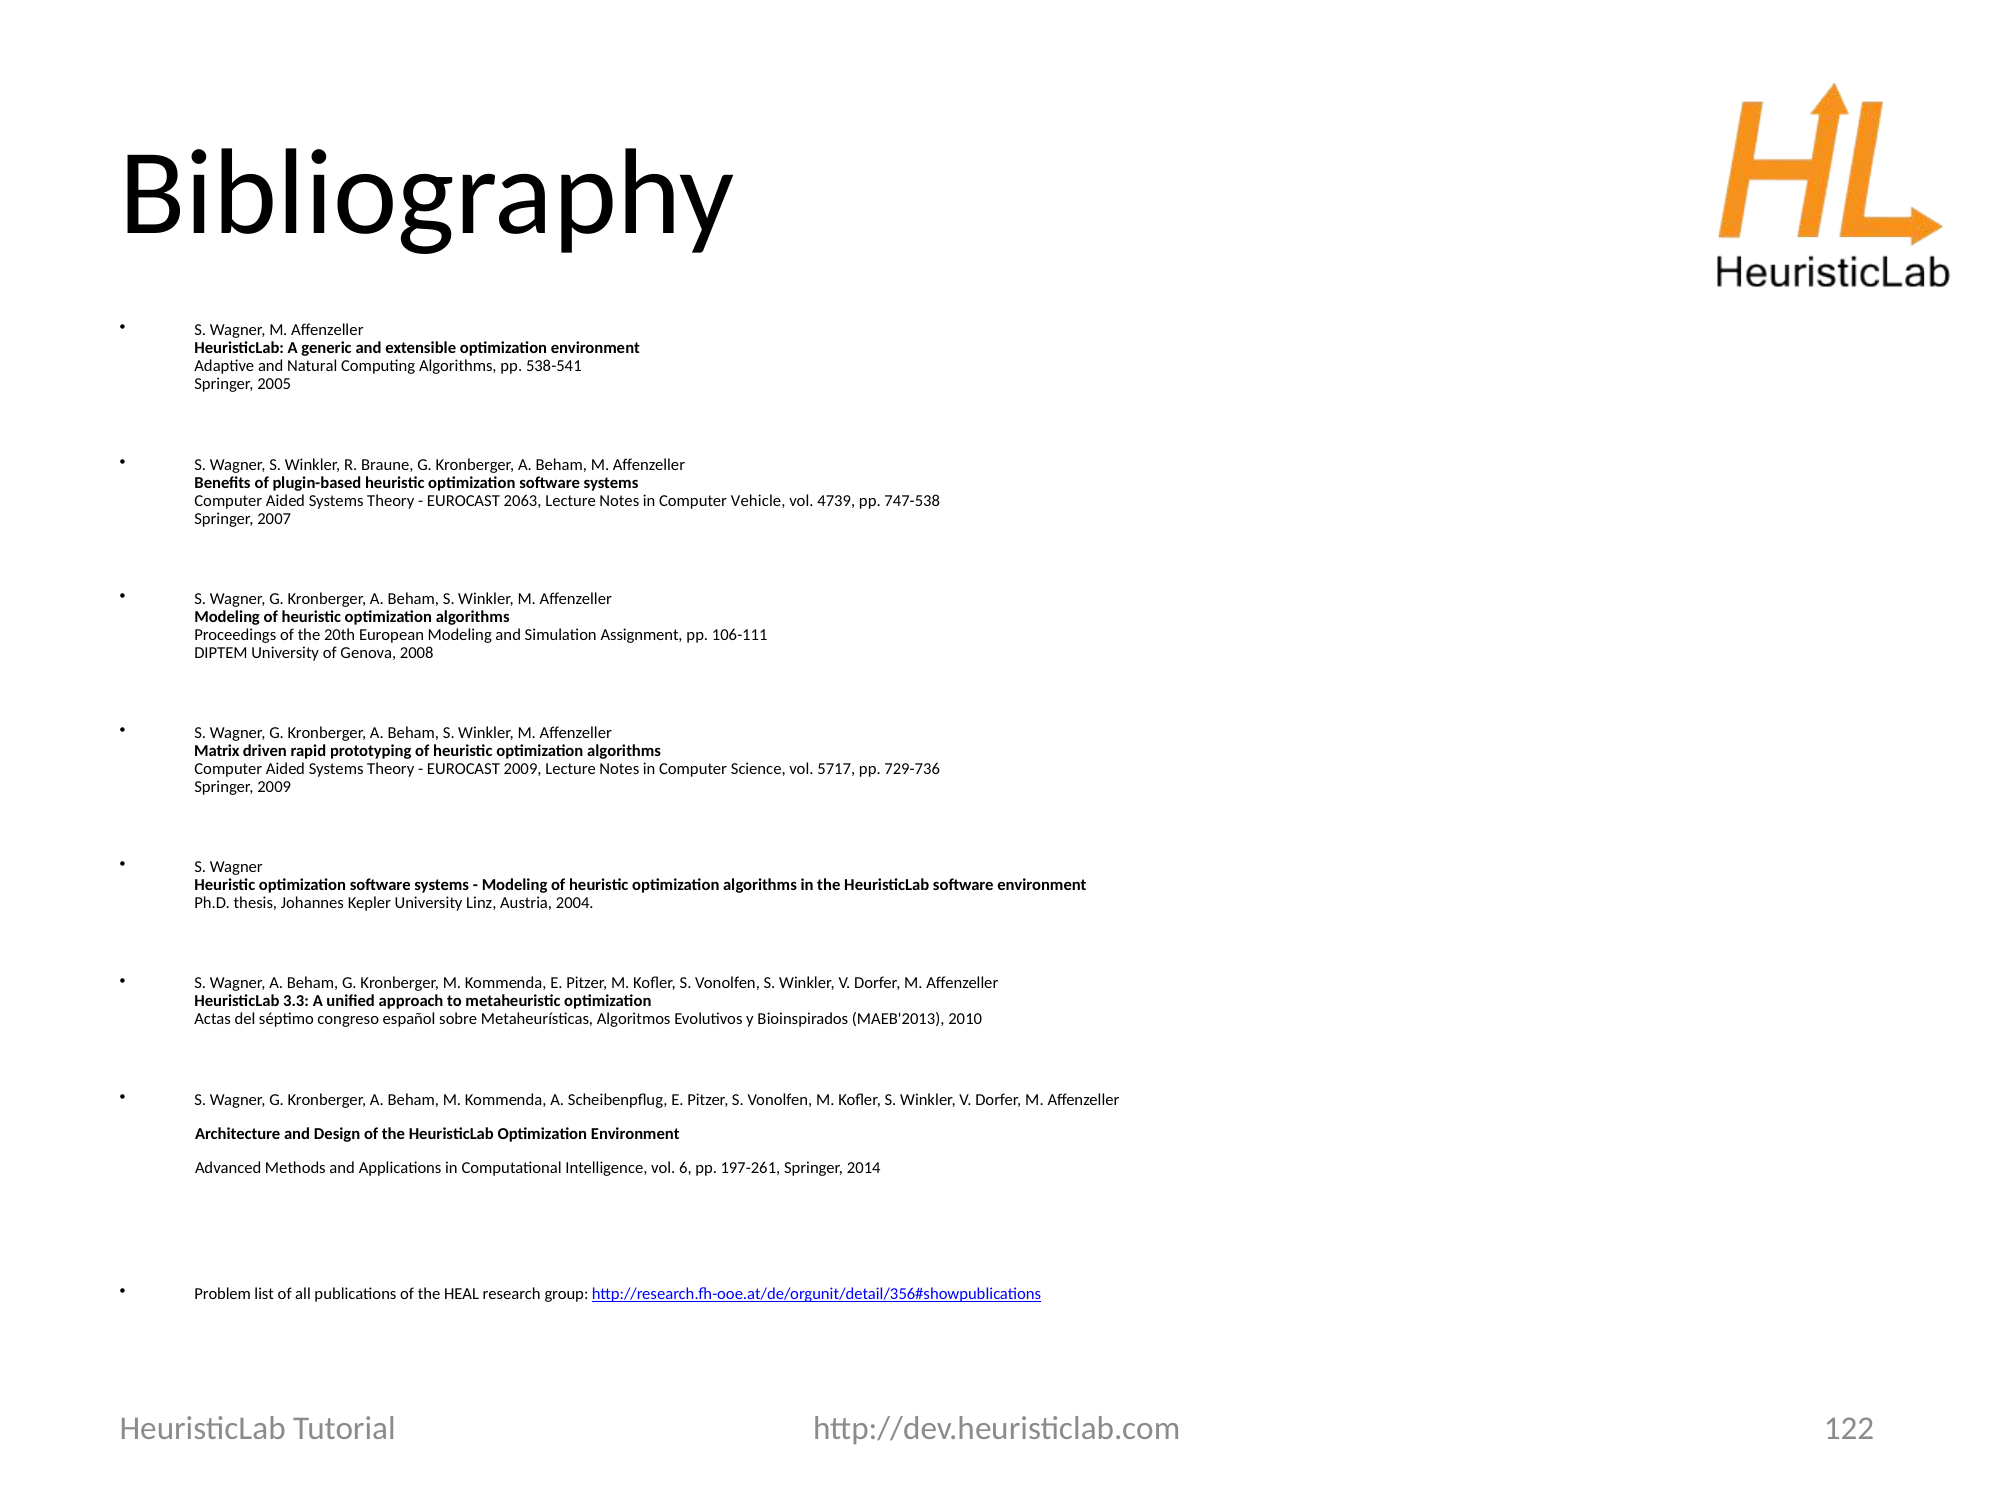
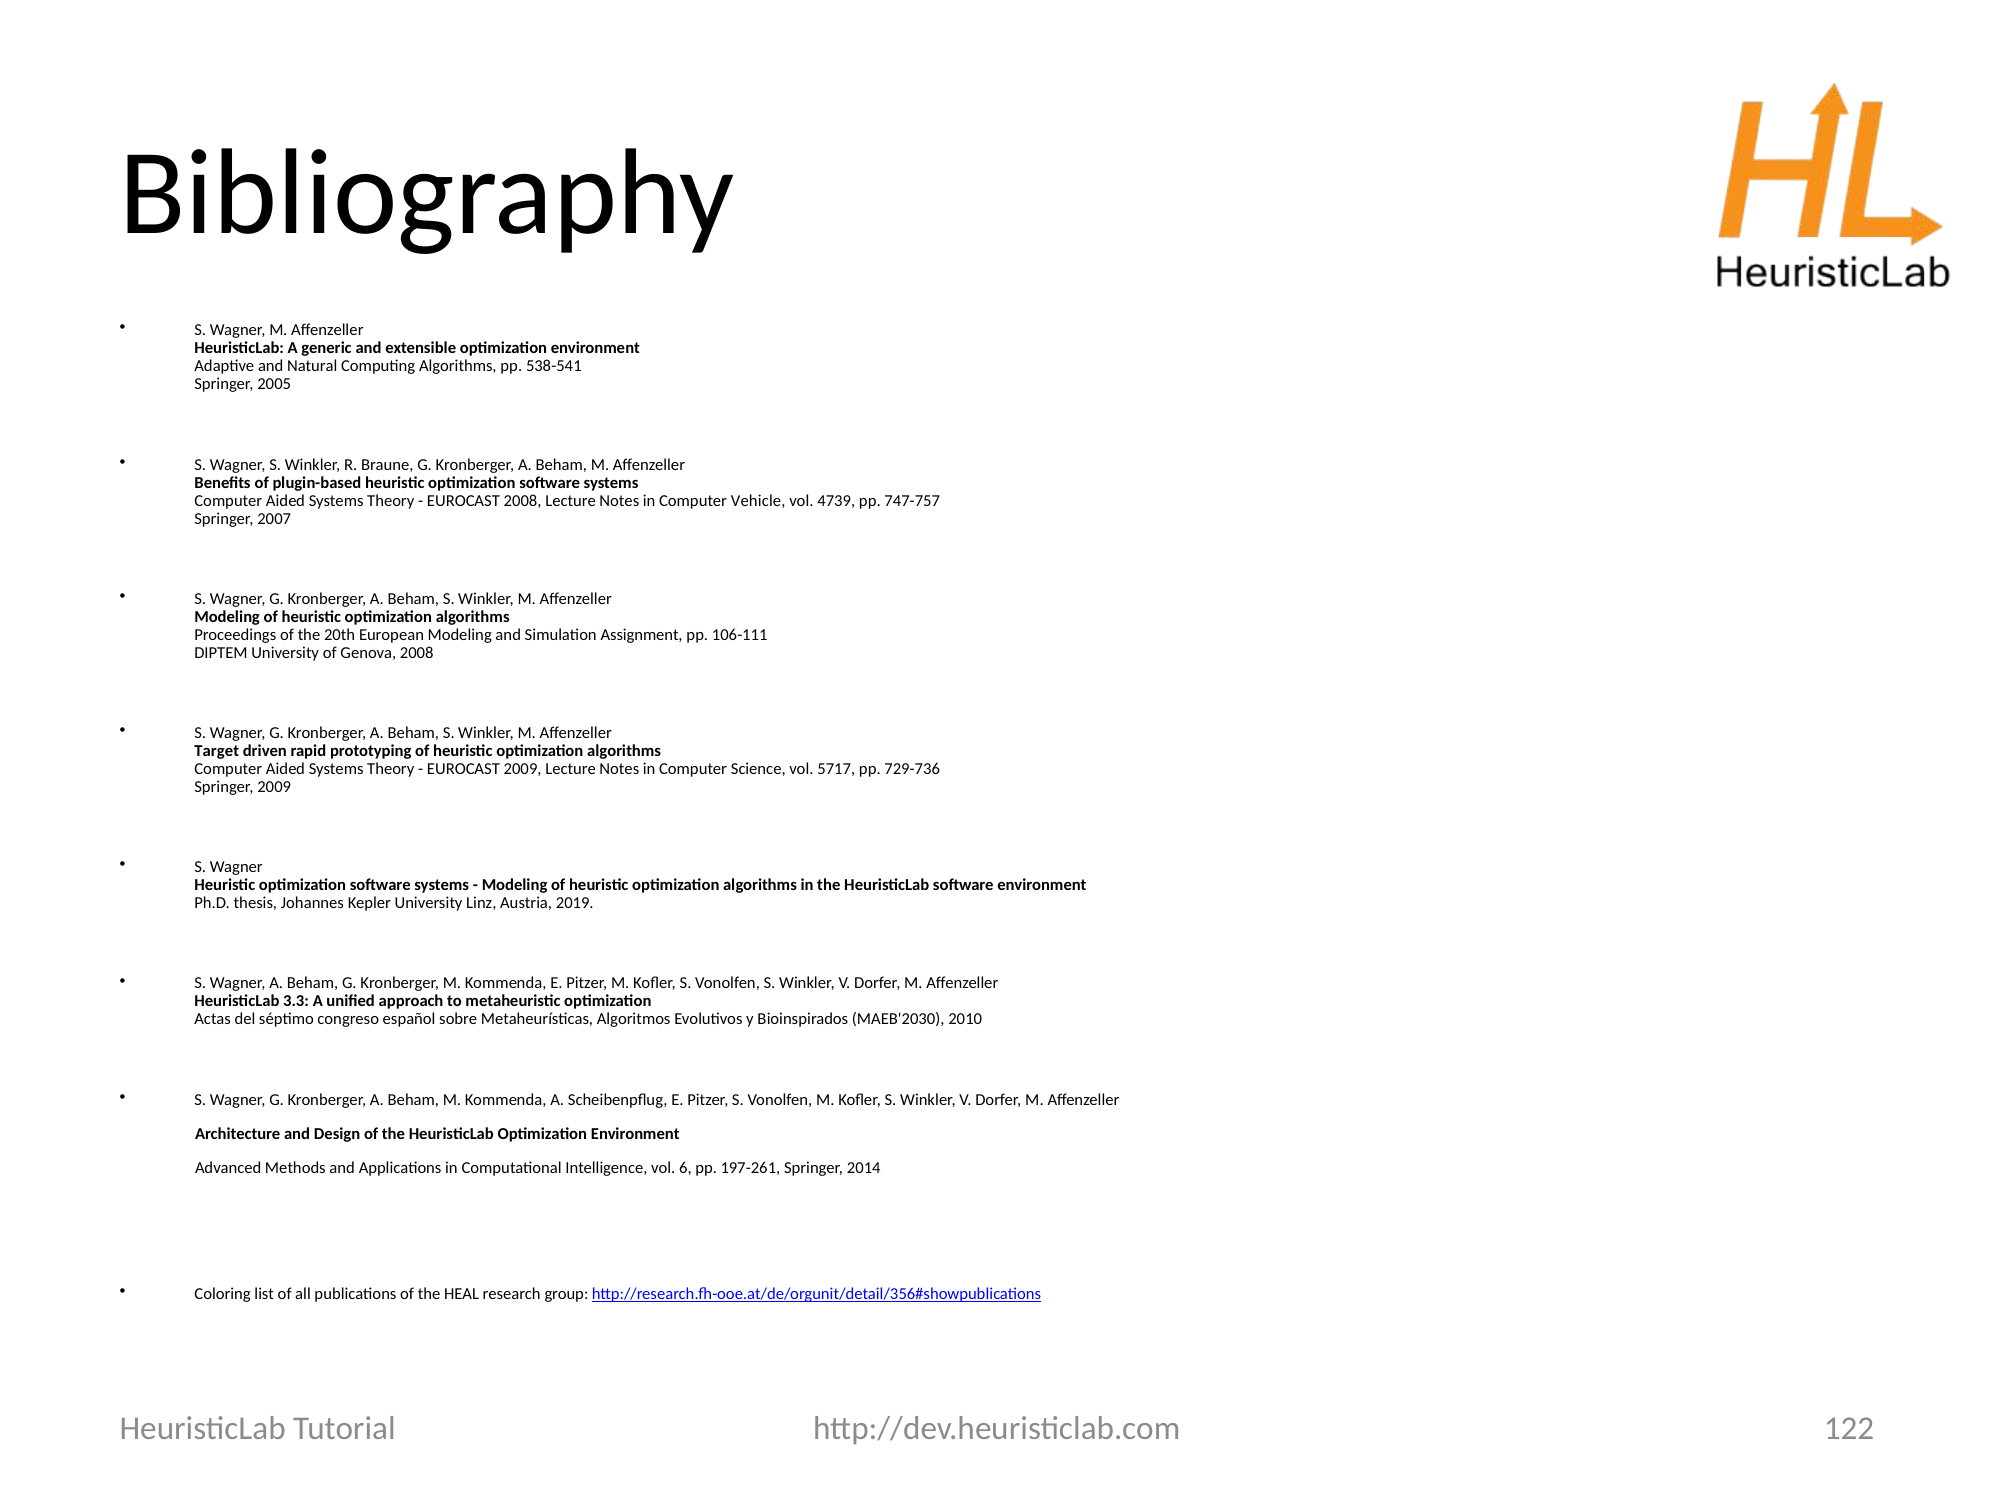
EUROCAST 2063: 2063 -> 2008 (523, 500)
747-538: 747-538 -> 747-757 (912, 500)
Matrix: Matrix -> Target (217, 751)
2004: 2004 -> 2019 (575, 903)
MAEB'2013: MAEB'2013 -> MAEB'2030 (898, 1019)
Problem: Problem -> Coloring (223, 1294)
